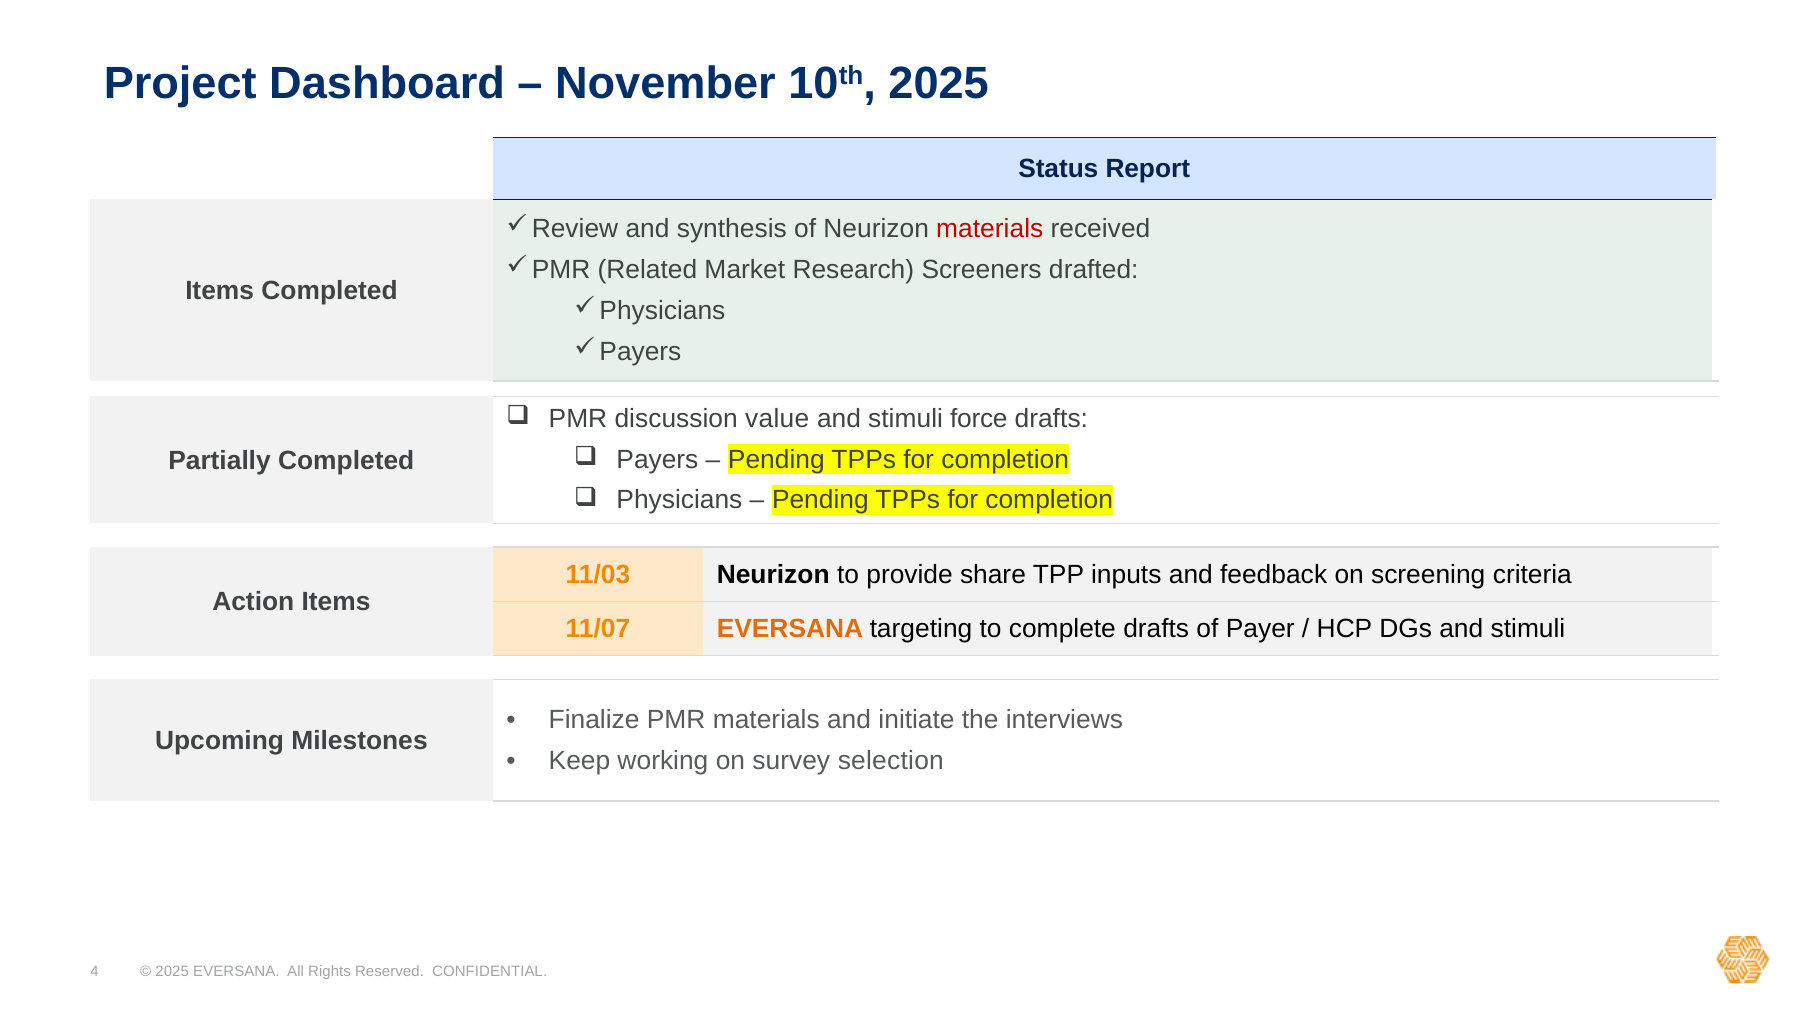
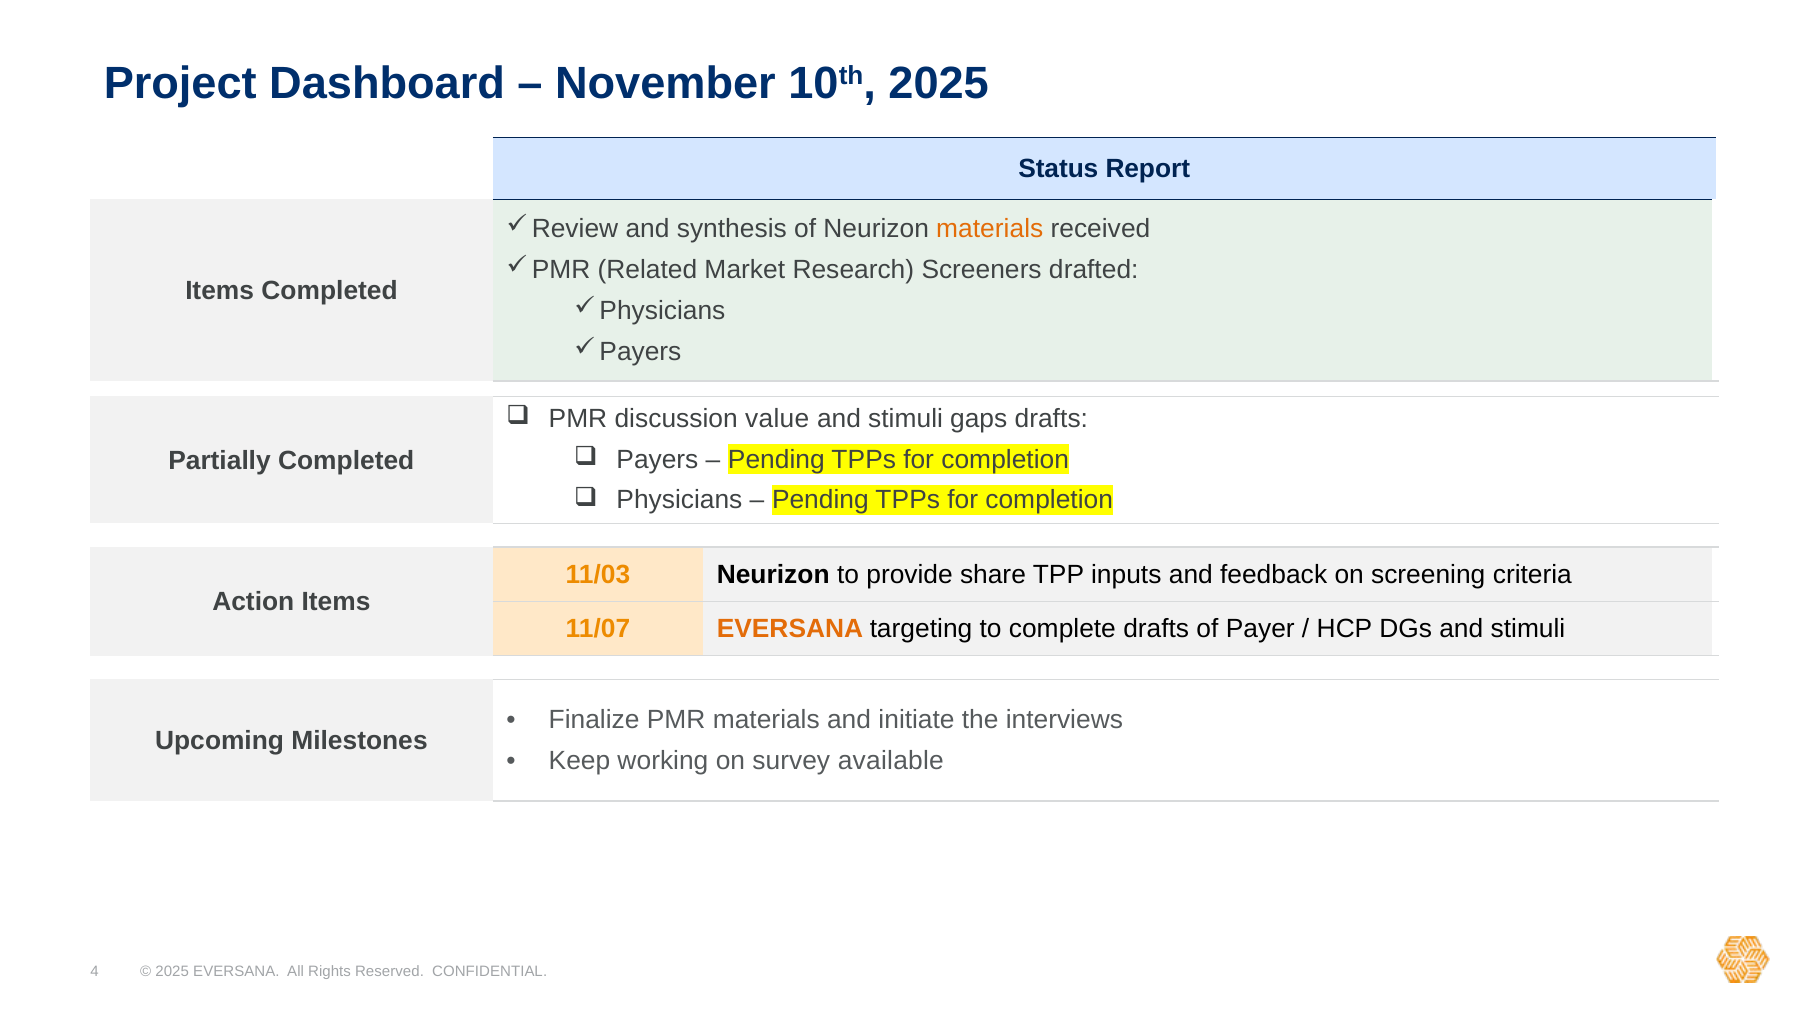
materials colour: red -> orange (990, 229)
force: force -> gaps (979, 418)
selection: selection -> available (891, 761)
